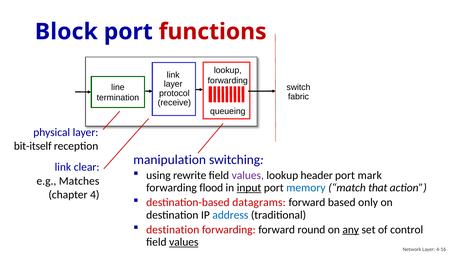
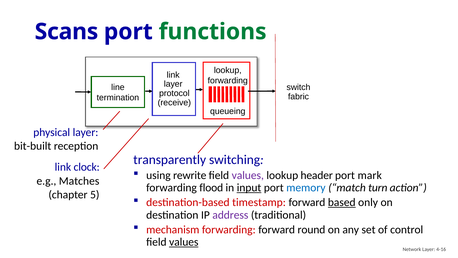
Block: Block -> Scans (66, 32)
functions colour: red -> green (213, 32)
bit-itself: bit-itself -> bit-built (33, 146)
manipulation: manipulation -> transparently (170, 160)
clear: clear -> clock (87, 167)
that: that -> turn (378, 188)
4: 4 -> 5 (95, 194)
datagrams: datagrams -> timestamp (259, 202)
based underline: none -> present (342, 202)
address colour: blue -> purple (230, 215)
destination: destination -> mechanism (173, 229)
any underline: present -> none (351, 229)
